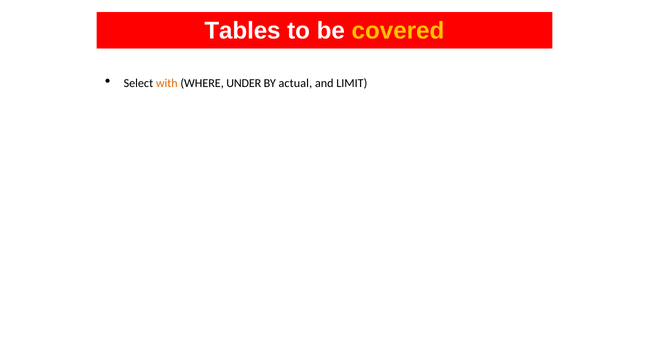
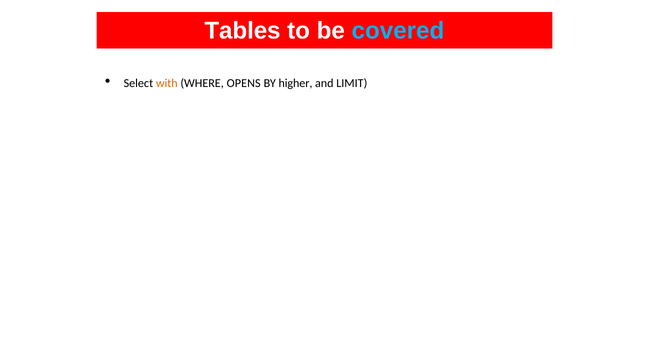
covered colour: yellow -> light blue (398, 31)
UNDER: UNDER -> OPENS (244, 83)
actual: actual -> higher (295, 83)
